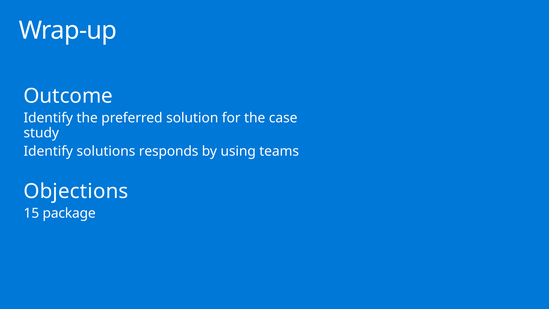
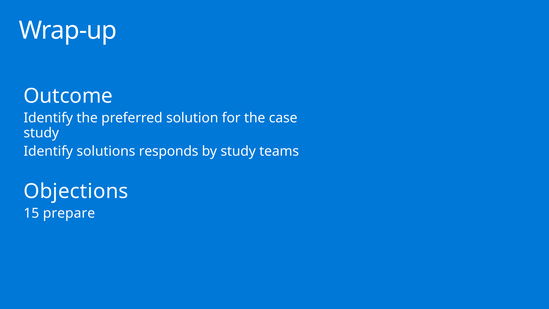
by using: using -> study (238, 151)
package: package -> prepare (69, 213)
